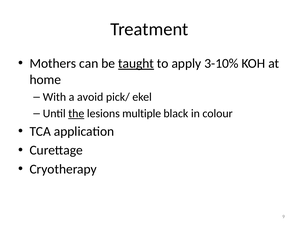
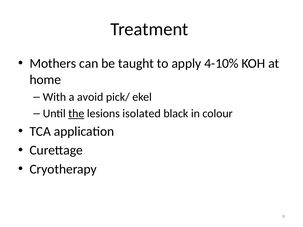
taught underline: present -> none (136, 64)
3-10%: 3-10% -> 4-10% (221, 64)
multiple: multiple -> isolated (142, 114)
